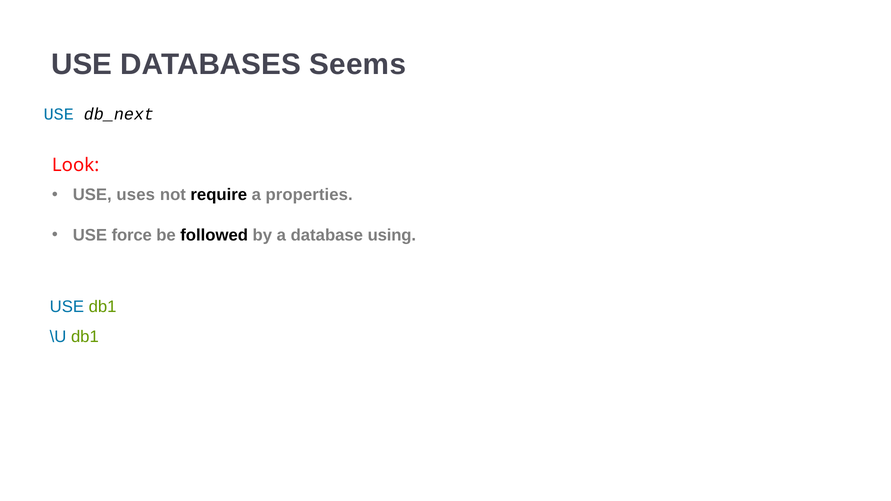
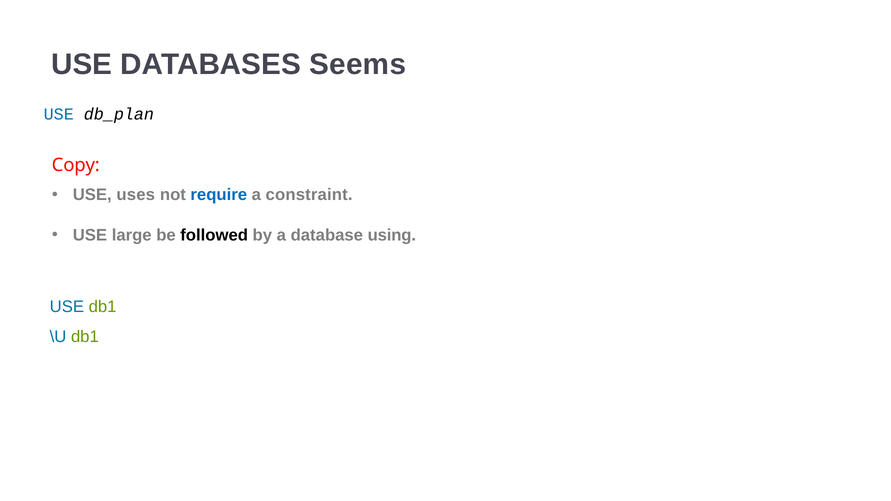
db_next: db_next -> db_plan (119, 114)
Look: Look -> Copy (76, 165)
require colour: black -> blue (219, 195)
properties: properties -> constraint (309, 195)
force: force -> large (132, 235)
